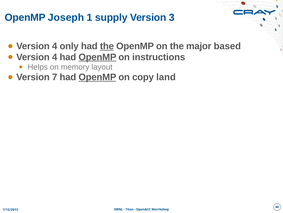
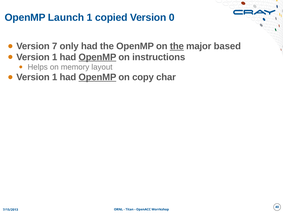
Joseph: Joseph -> Launch (66, 17)
supply: supply -> copied (111, 17)
3: 3 -> 0 (172, 17)
4: 4 -> 7 (55, 46)
the underline: present -> none (107, 46)
the underline: none -> present (177, 46)
4: 4 -> 1 (55, 57)
7: 7 -> 1 (55, 77)
land: land -> char (166, 77)
